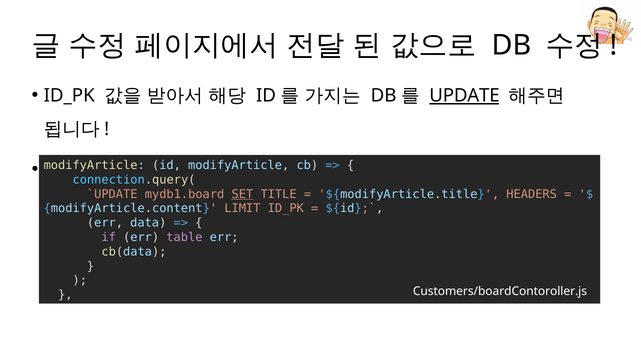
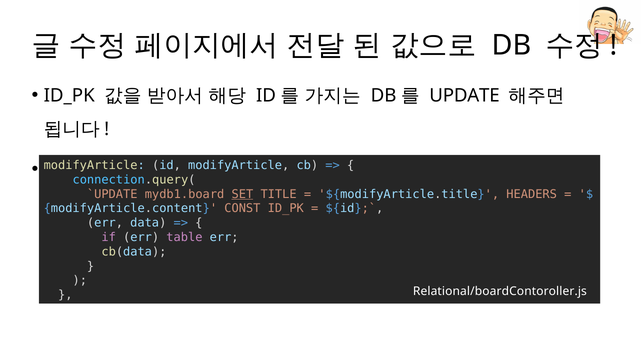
UPDATE underline: present -> none (464, 96)
LIMIT: LIMIT -> CONST (242, 209)
Customers/boardContoroller.js: Customers/boardContoroller.js -> Relational/boardContoroller.js (500, 292)
